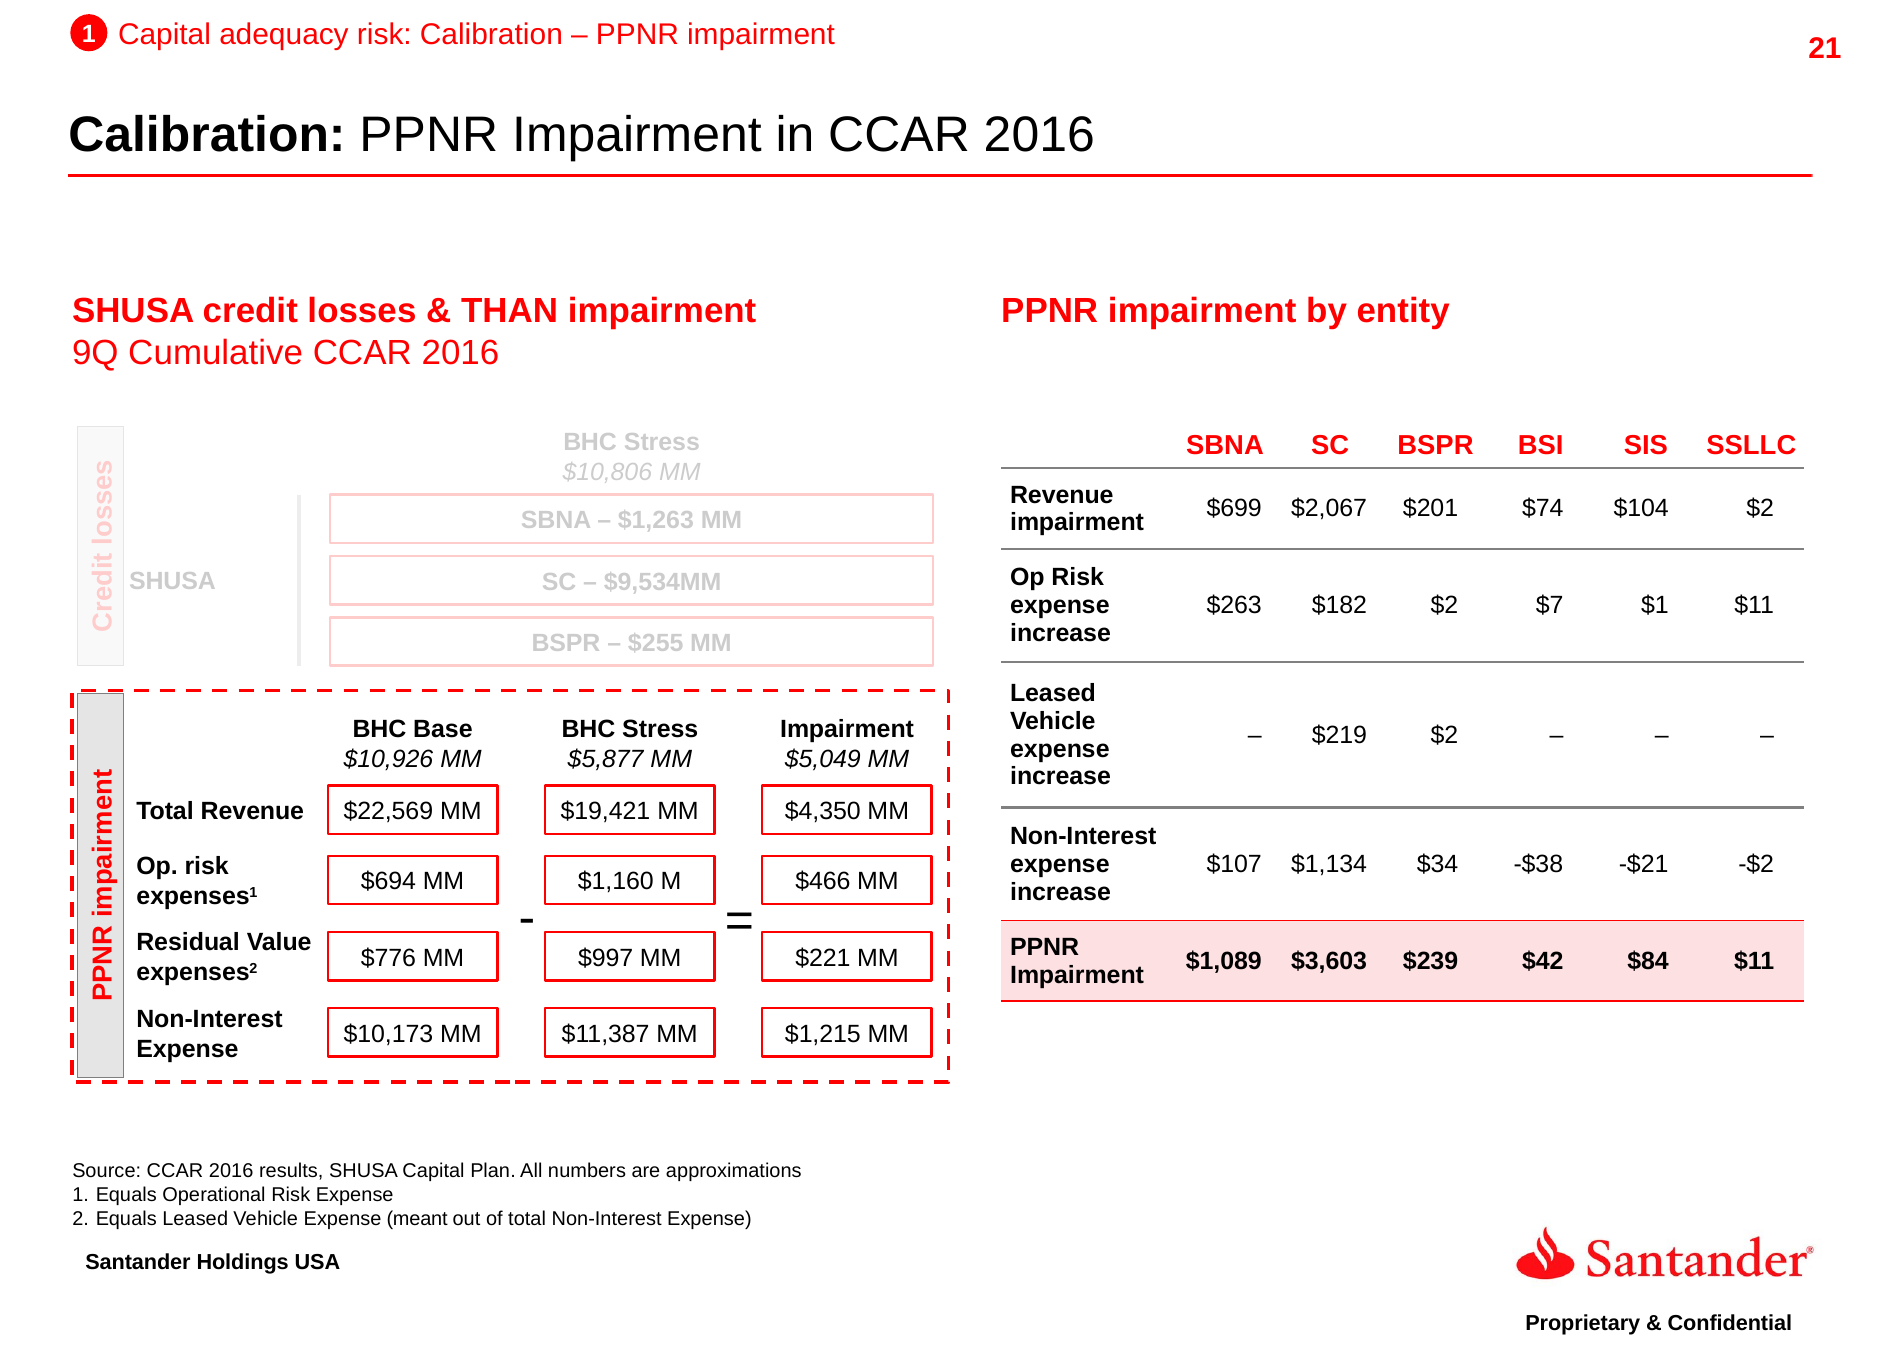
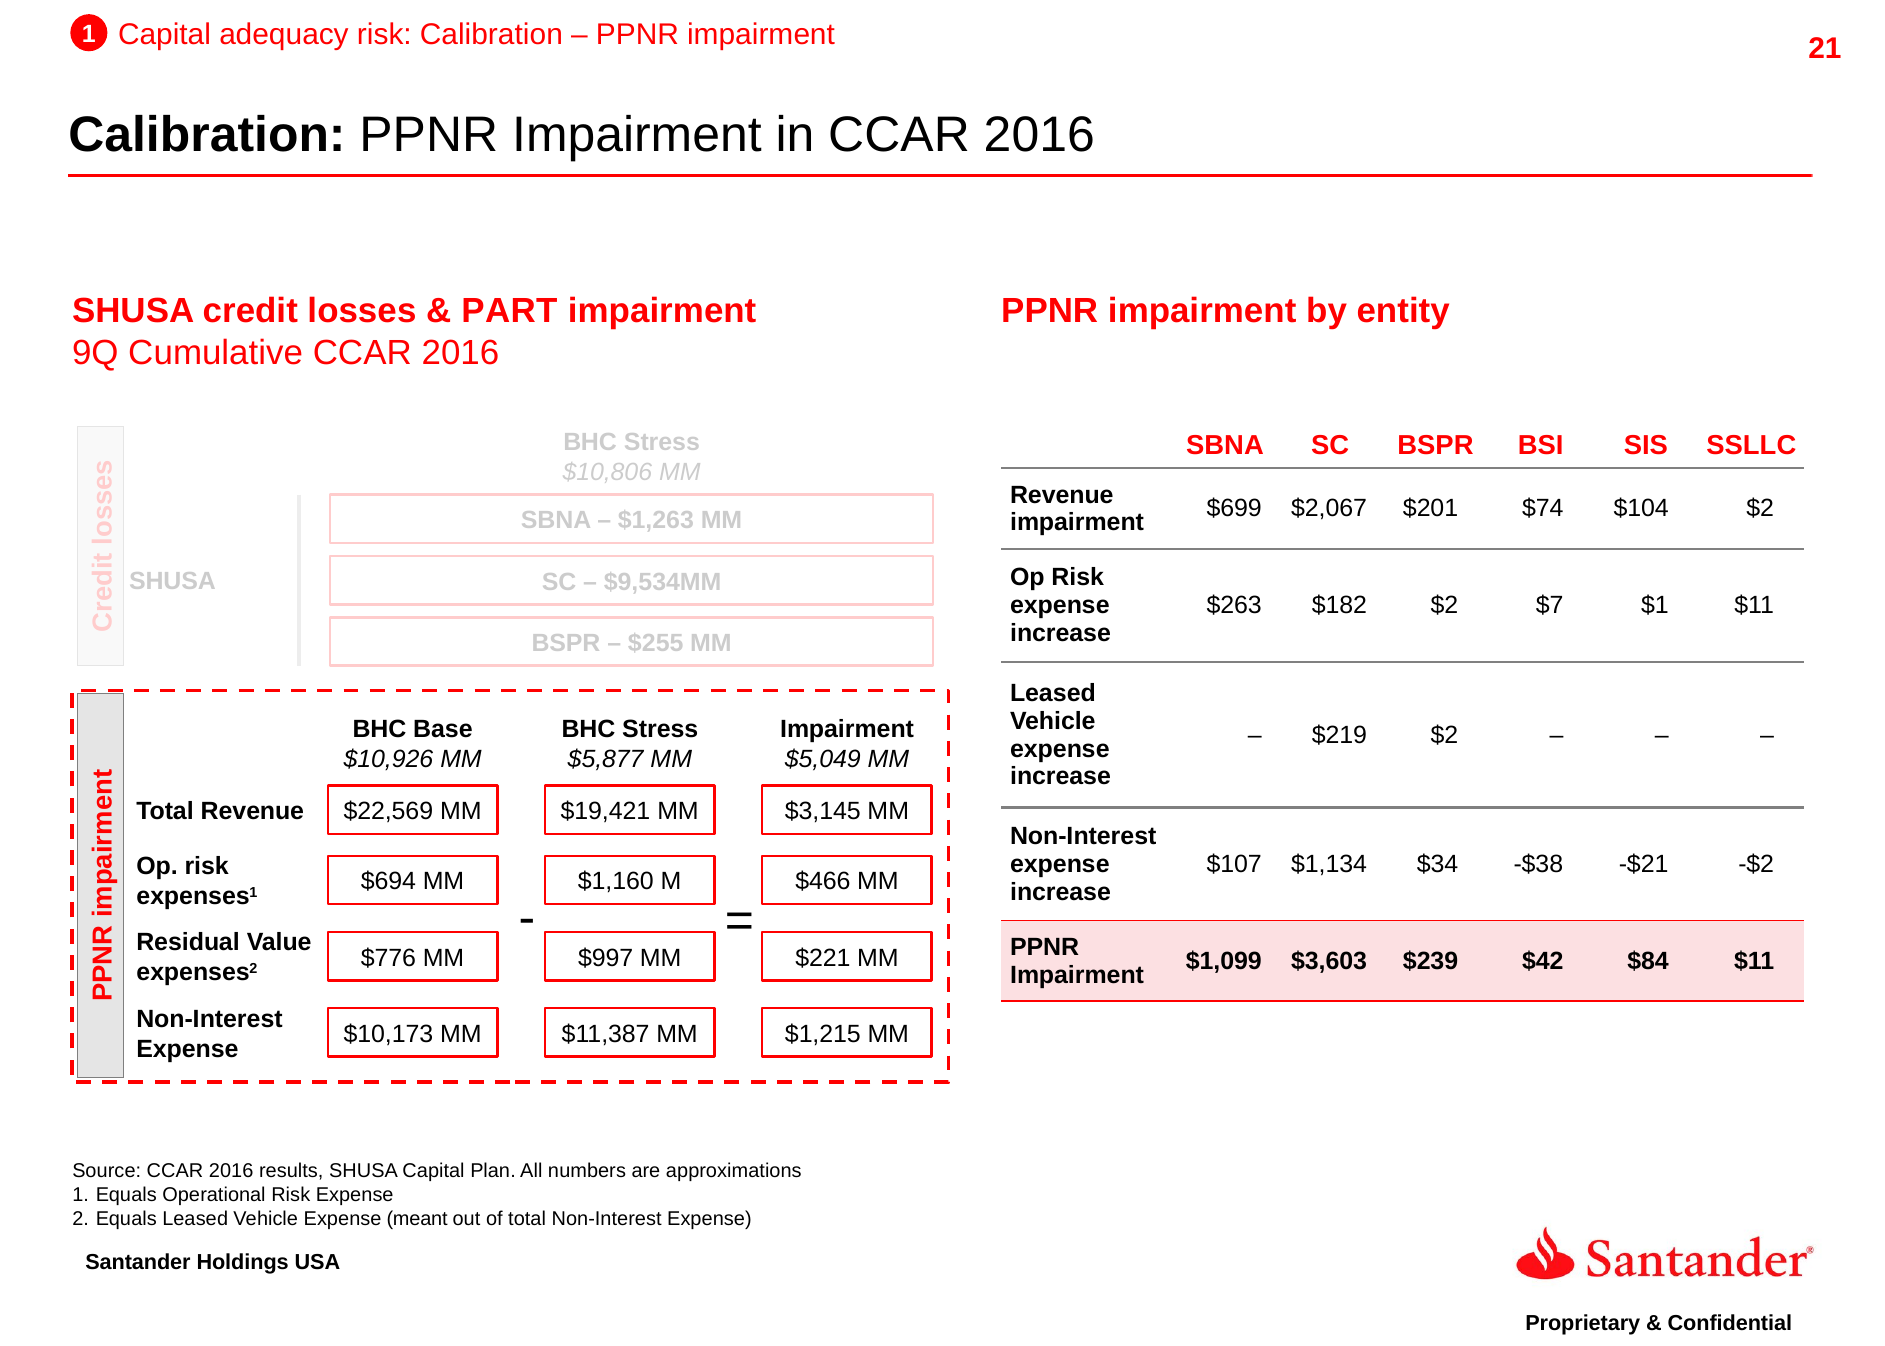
THAN: THAN -> PART (509, 311)
$4,350: $4,350 -> $3,145 (823, 812)
$1,089: $1,089 -> $1,099 (1224, 961)
